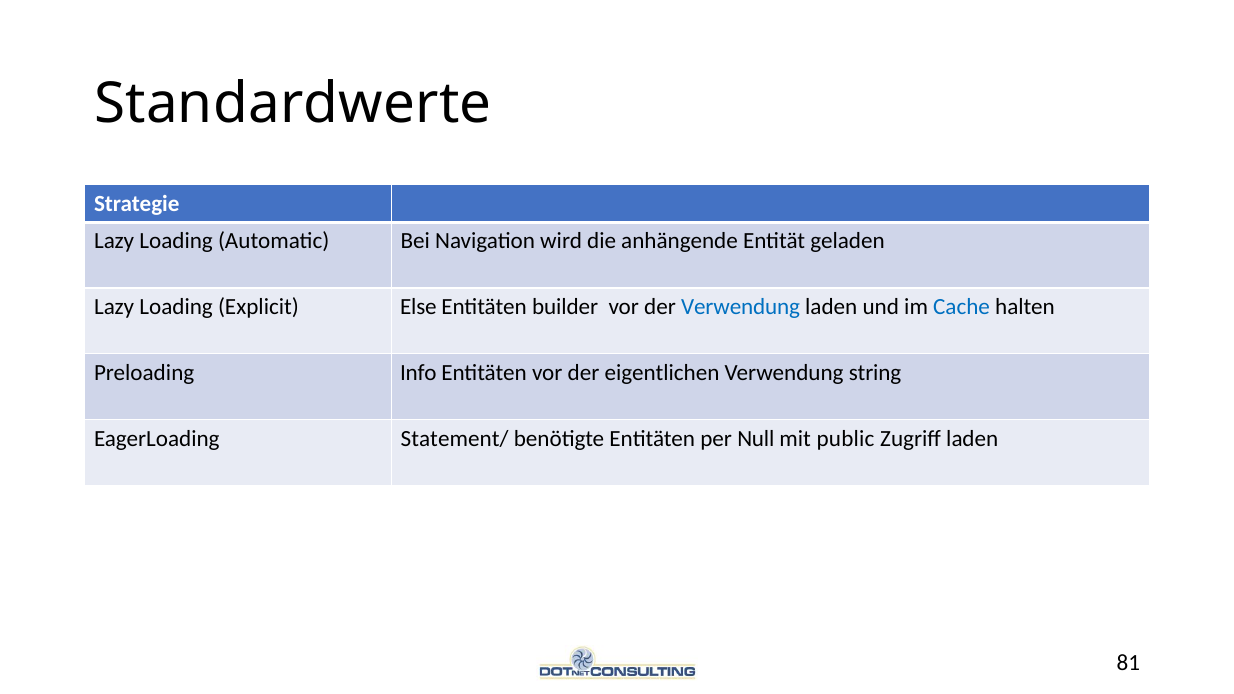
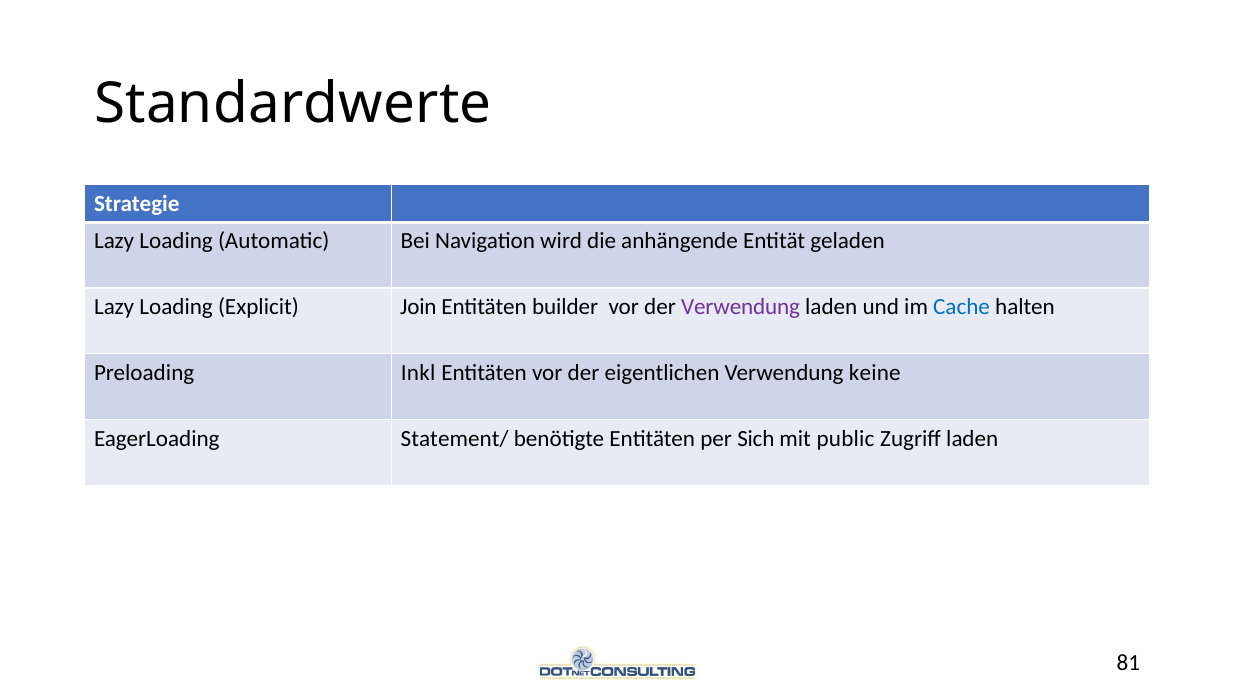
Else: Else -> Join (418, 307)
Verwendung colour: blue -> purple (741, 307)
Info: Info -> Inkl (418, 373)
string: string -> keine (875, 373)
Null: Null -> Sich (756, 439)
